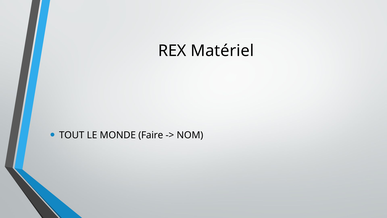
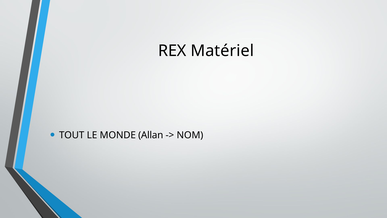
Faire: Faire -> Allan (151, 135)
